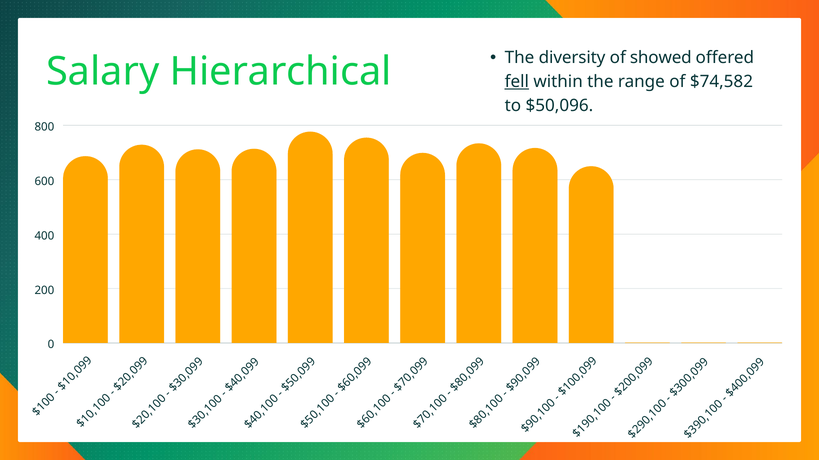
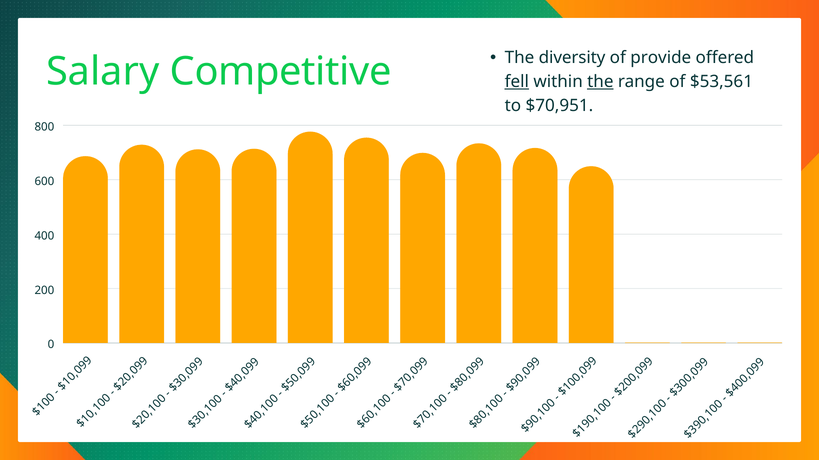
showed: showed -> provide (661, 58)
Hierarchical: Hierarchical -> Competitive (281, 72)
the underline: none -> present (600, 82)
$74,582: $74,582 -> $53,561 (721, 82)
$50,096: $50,096 -> $70,951 (559, 106)
